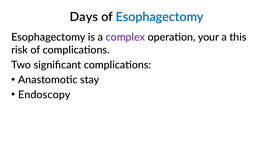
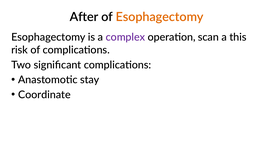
Days: Days -> After (84, 17)
Esophagectomy colour: blue -> orange (160, 17)
your: your -> scan (208, 37)
Endoscopy: Endoscopy -> Coordinate (44, 95)
